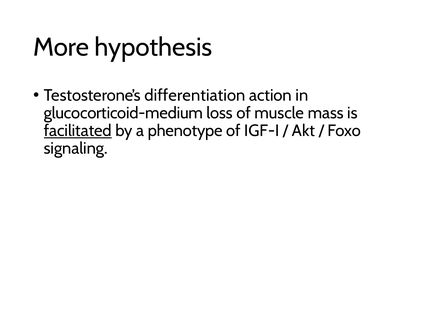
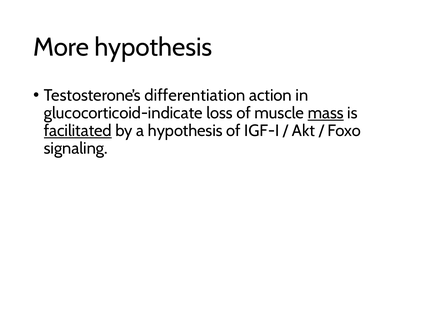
glucocorticoid-medium: glucocorticoid-medium -> glucocorticoid-indicate (123, 113)
mass underline: none -> present (326, 113)
a phenotype: phenotype -> hypothesis (185, 131)
